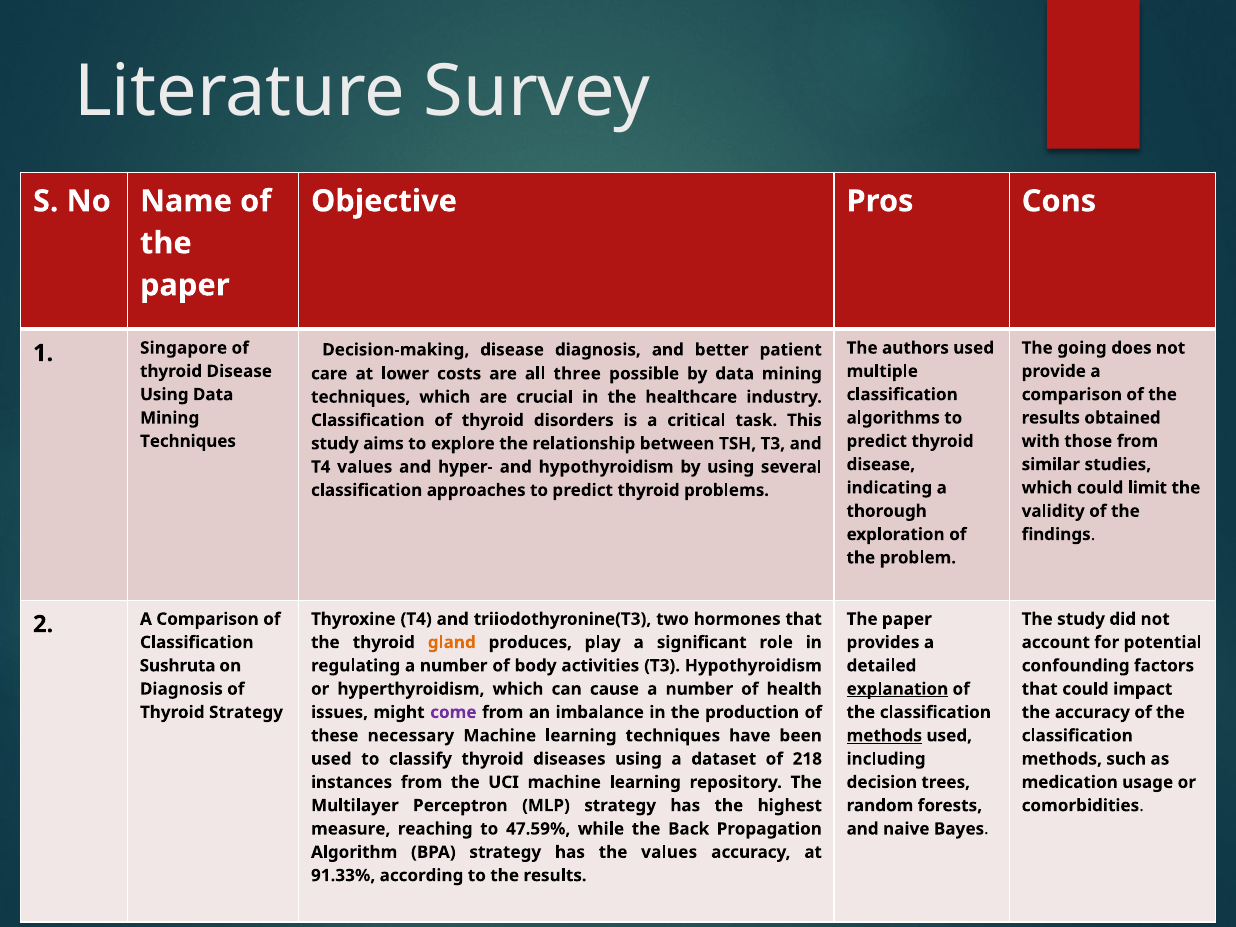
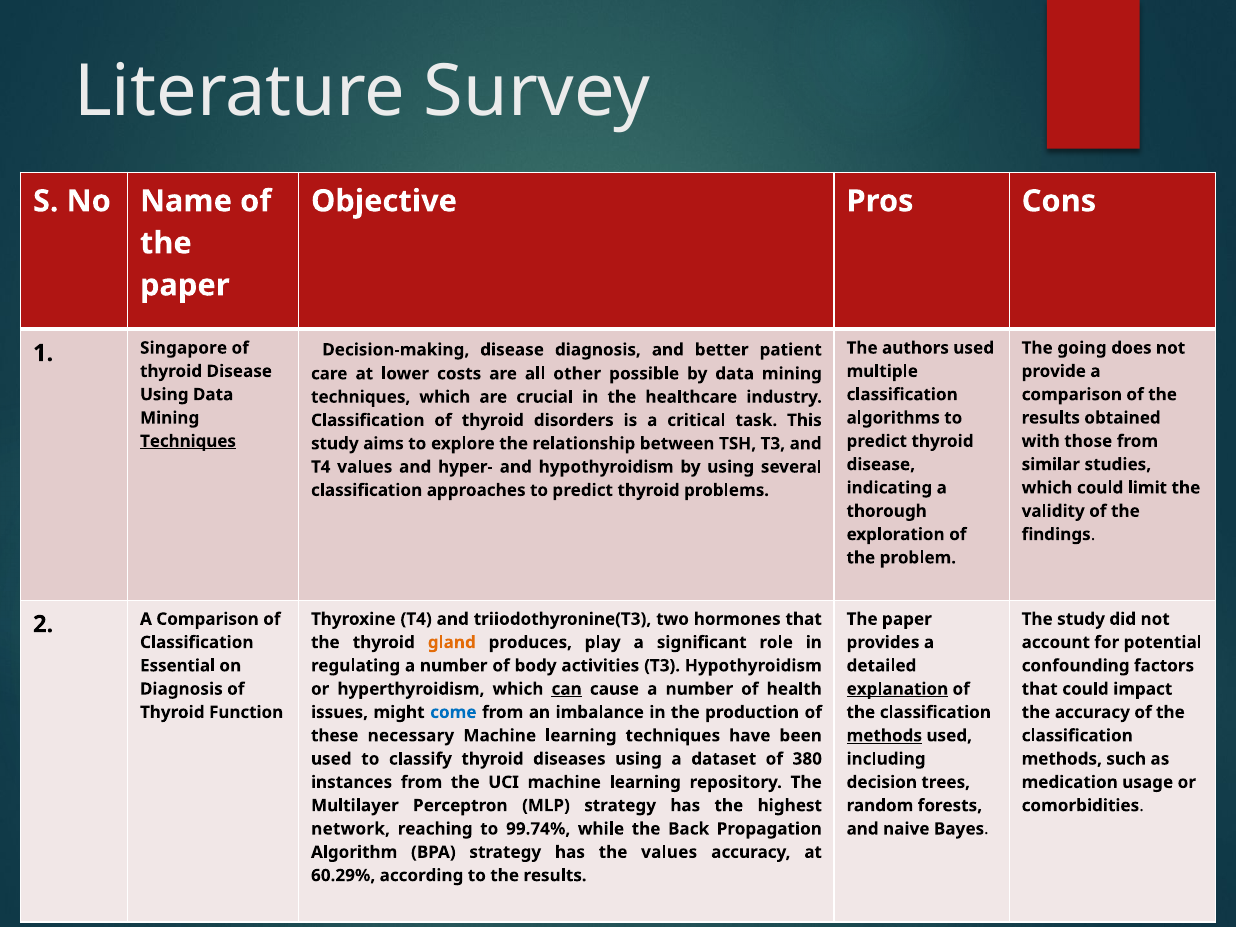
three: three -> other (577, 374)
Techniques underline: none -> present (188, 441)
Sushruta: Sushruta -> Essential (178, 666)
can underline: none -> present (567, 689)
Thyroid Strategy: Strategy -> Function (246, 712)
come colour: purple -> blue (453, 712)
218: 218 -> 380 (807, 759)
measure: measure -> network (351, 829)
47.59%: 47.59% -> 99.74% (538, 829)
91.33%: 91.33% -> 60.29% (343, 875)
